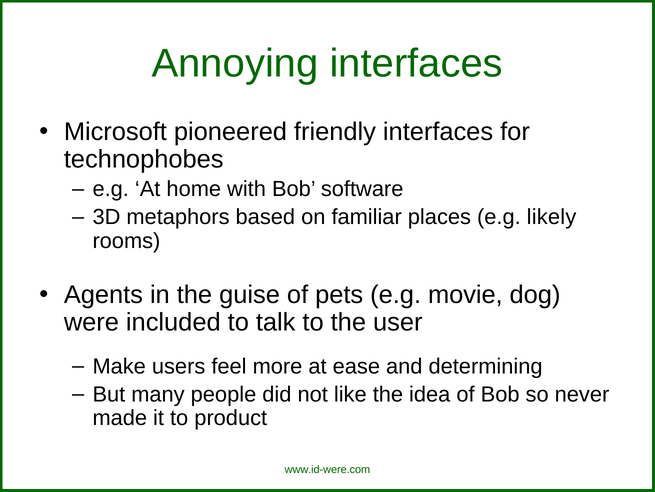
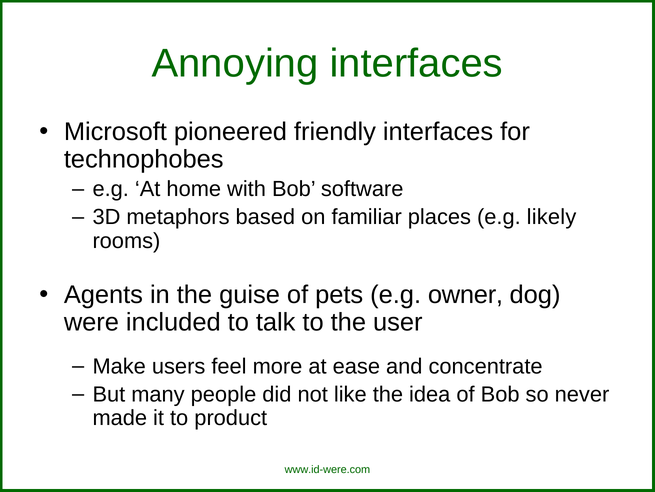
movie: movie -> owner (465, 294)
determining: determining -> concentrate (486, 366)
